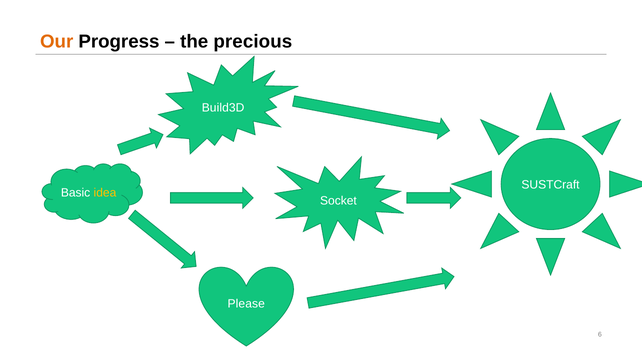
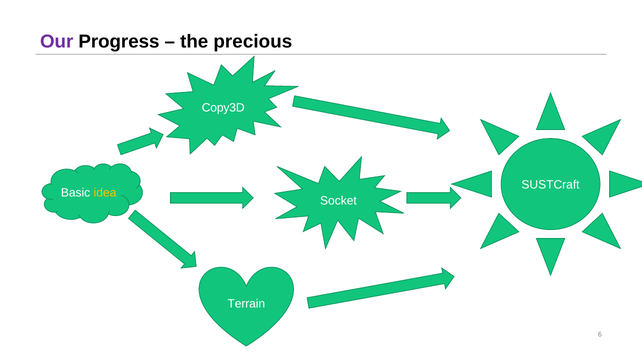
Our colour: orange -> purple (57, 42)
Build3D: Build3D -> Copy3D (223, 108)
Please: Please -> Terrain (246, 304)
